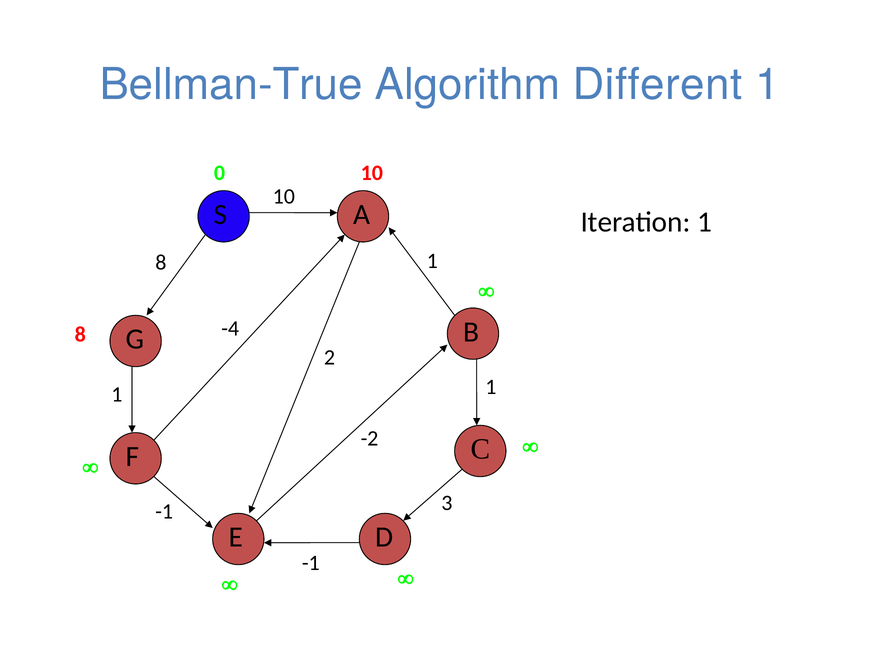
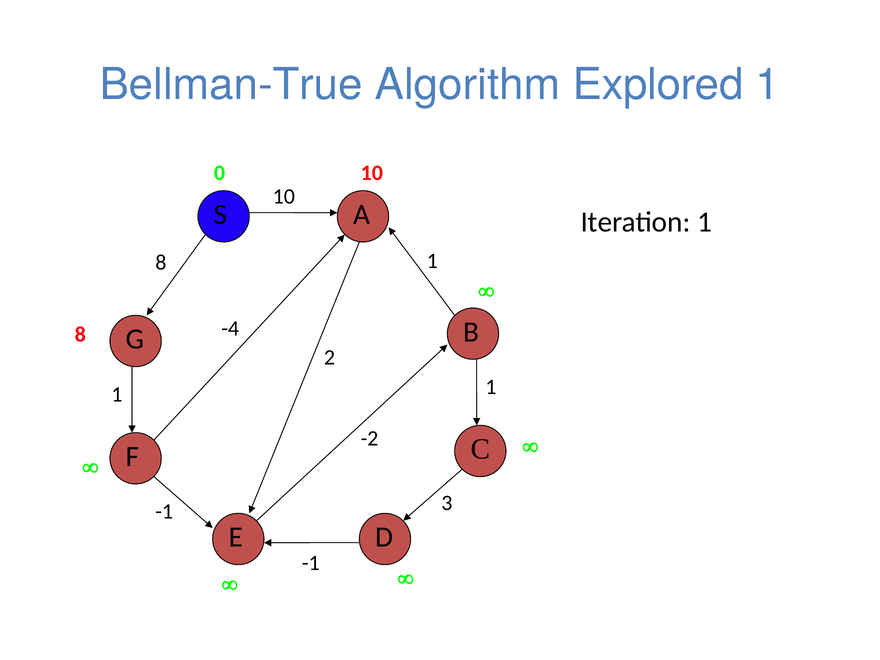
Different: Different -> Explored (658, 84)
